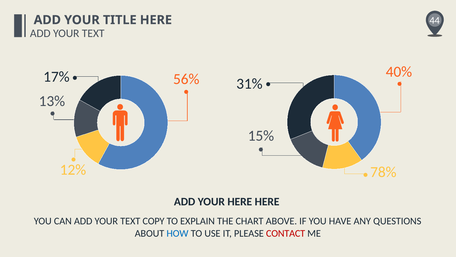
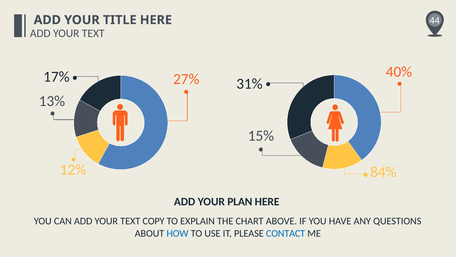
56%: 56% -> 27% (186, 79)
78%: 78% -> 84% (383, 172)
YOUR HERE: HERE -> PLAN (240, 201)
CONTACT colour: red -> blue (286, 233)
